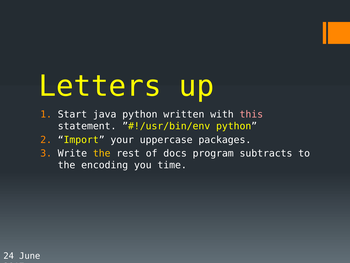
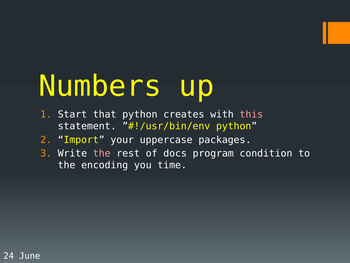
Letters: Letters -> Numbers (100, 86)
java: java -> that (105, 114)
written: written -> creates (184, 114)
the colour: yellow -> pink (102, 153)
subtracts: subtracts -> condition (266, 153)
